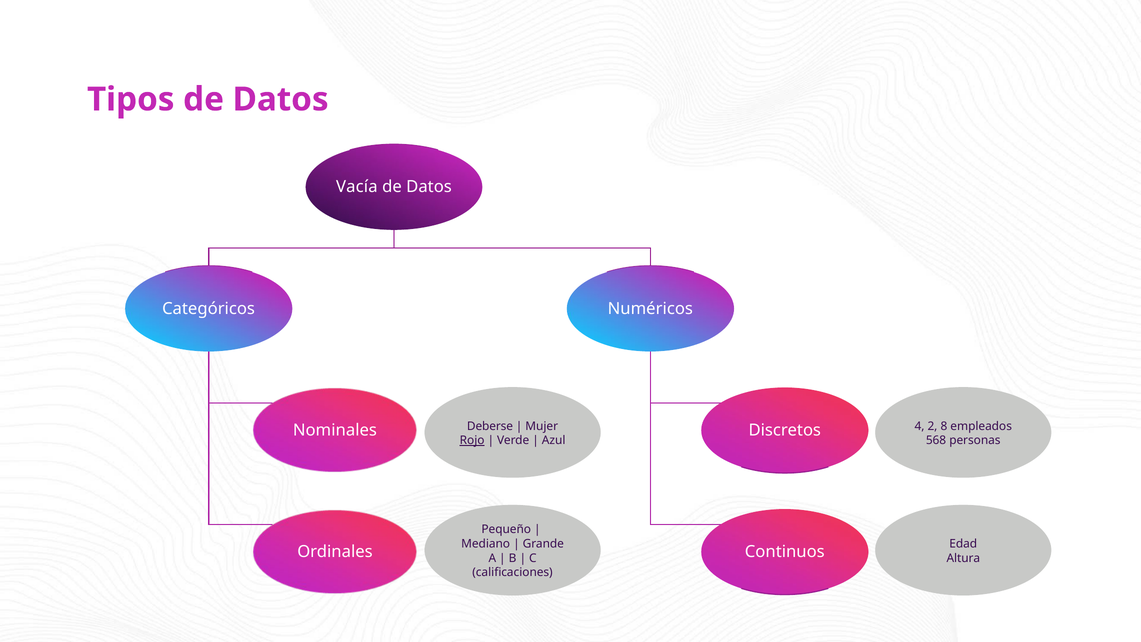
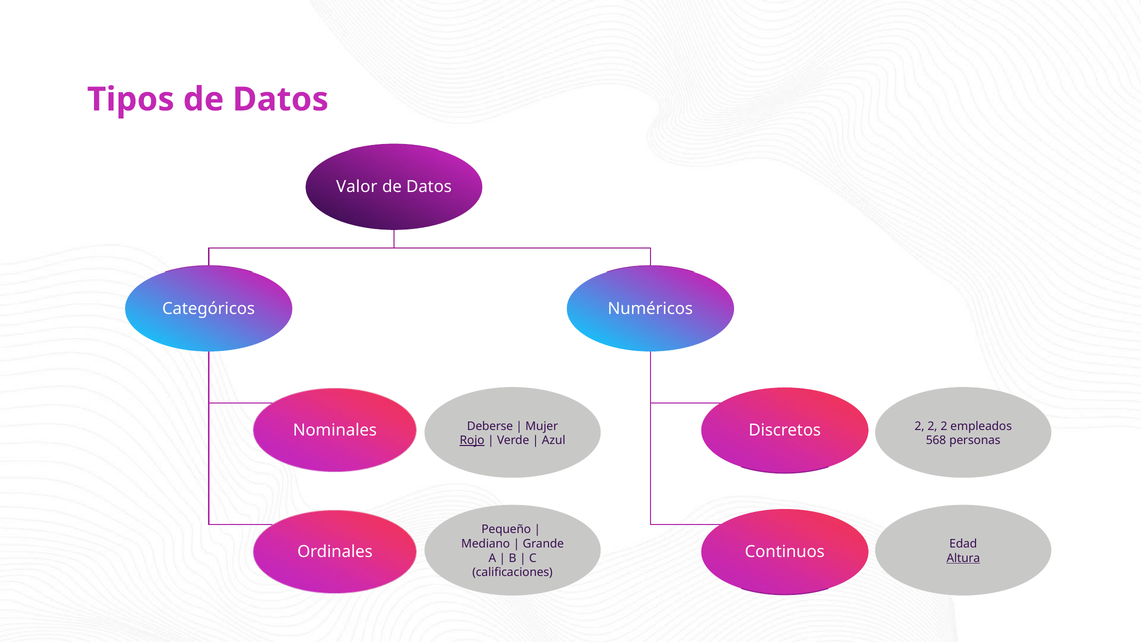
Vacía: Vacía -> Valor (357, 187)
4: 4 -> 2 (920, 426)
8: 8 -> 2 (944, 426)
Altura underline: none -> present (963, 558)
